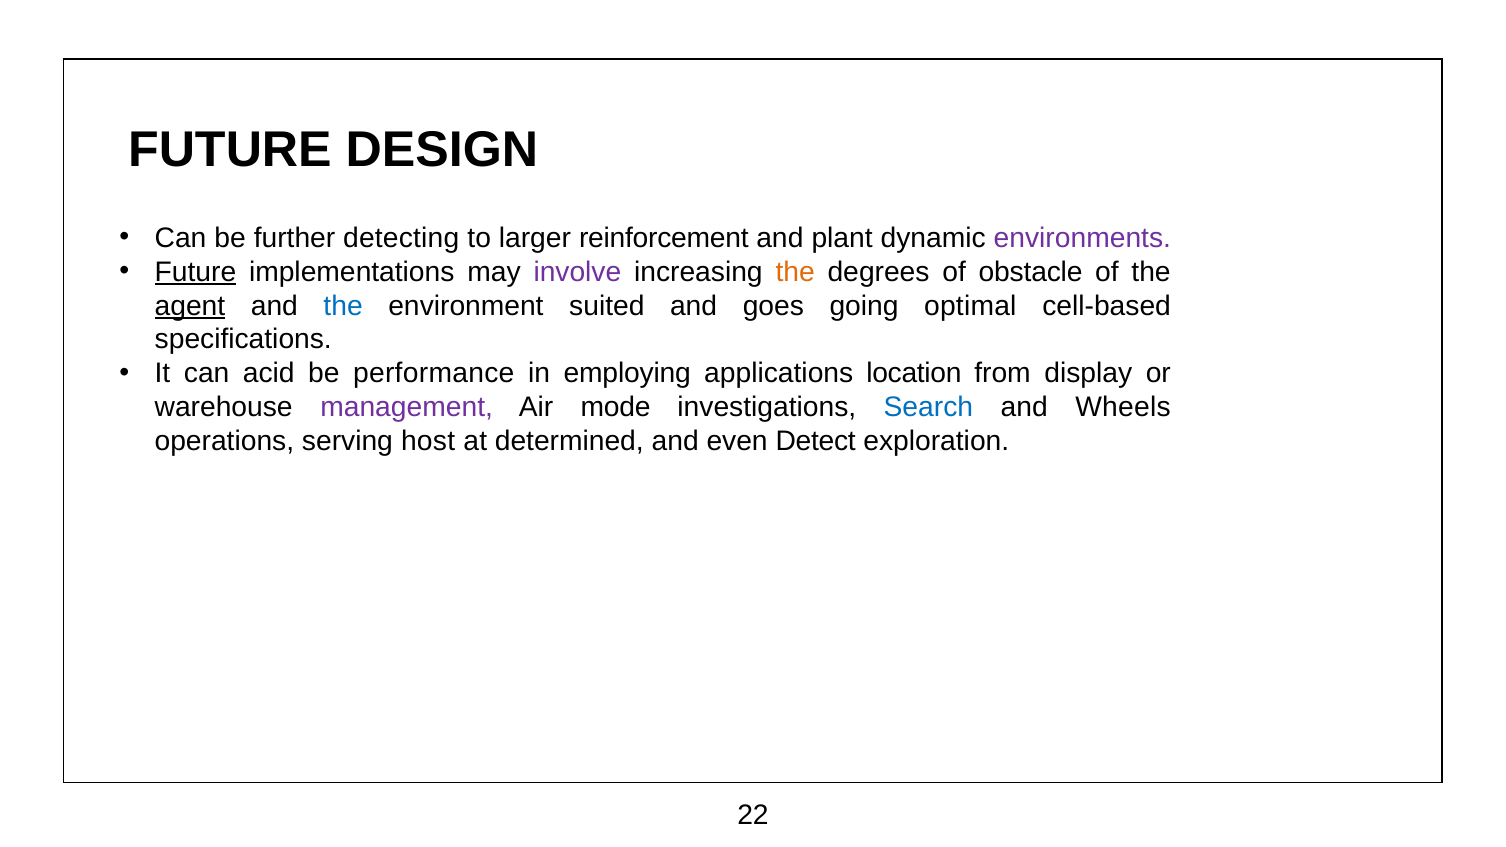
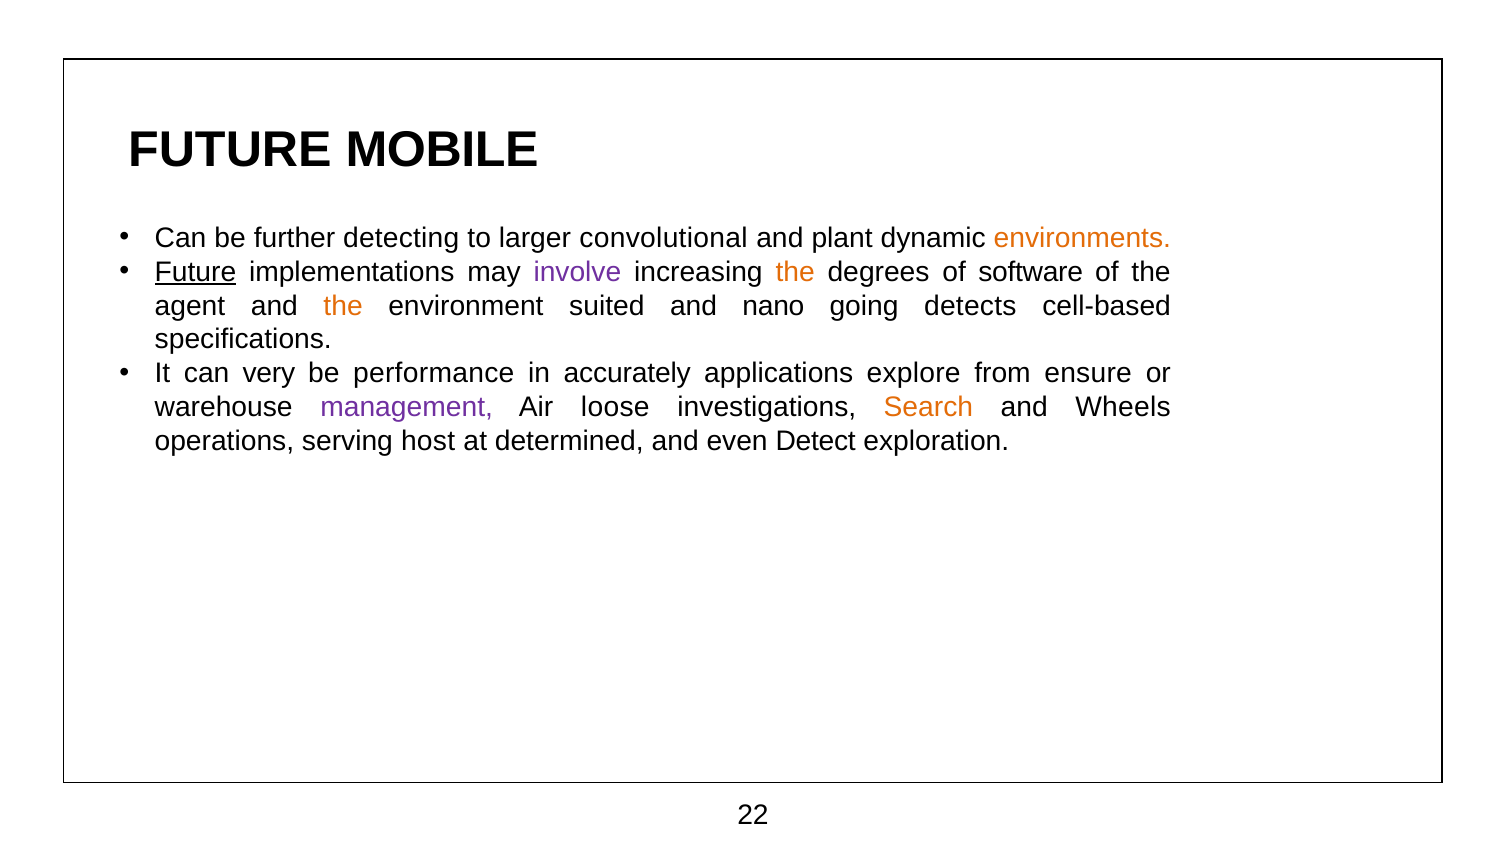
DESIGN: DESIGN -> MOBILE (442, 150)
reinforcement: reinforcement -> convolutional (664, 238)
environments colour: purple -> orange (1082, 238)
obstacle: obstacle -> software (1031, 272)
agent underline: present -> none (190, 306)
the colour: blue -> orange (343, 306)
goes: goes -> nano (773, 306)
optimal: optimal -> detects (970, 306)
acid: acid -> very (269, 374)
employing: employing -> accurately (627, 374)
location: location -> explore (914, 374)
display: display -> ensure (1088, 374)
mode: mode -> loose (615, 407)
Search colour: blue -> orange (928, 407)
